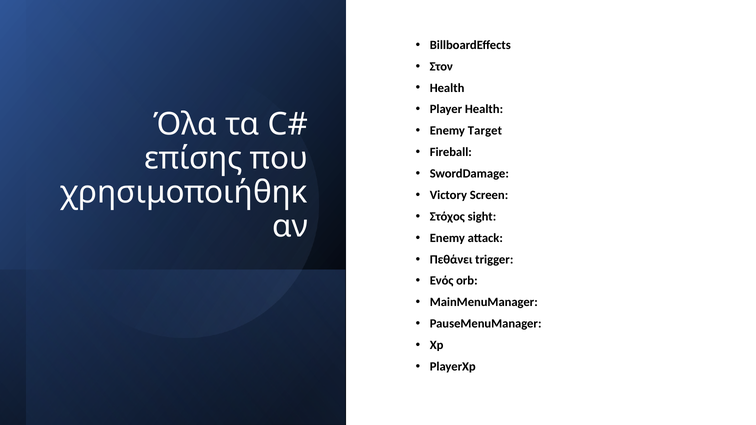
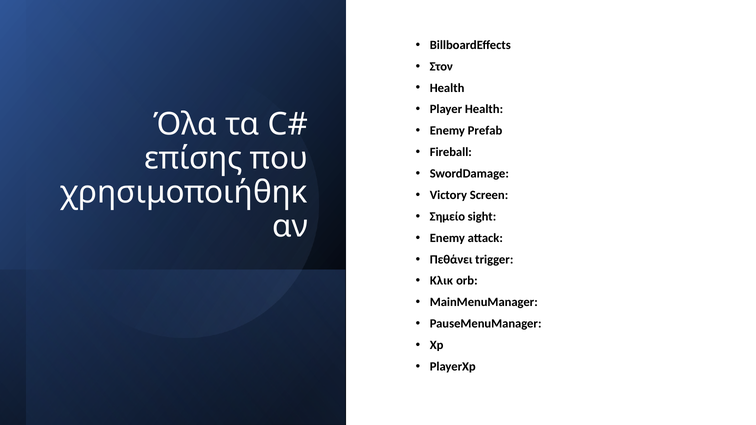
Target: Target -> Prefab (485, 131)
Στόχος: Στόχος -> Σημείο (447, 217)
Ενός: Ενός -> Κλικ (441, 281)
